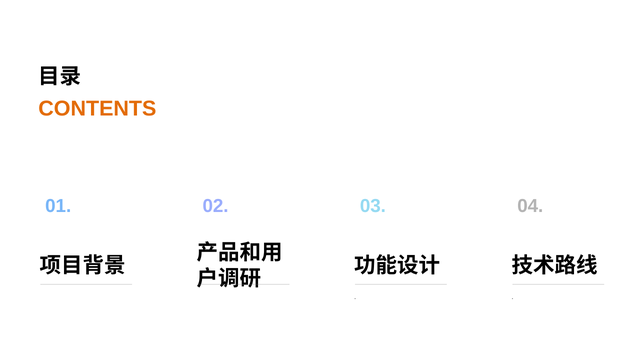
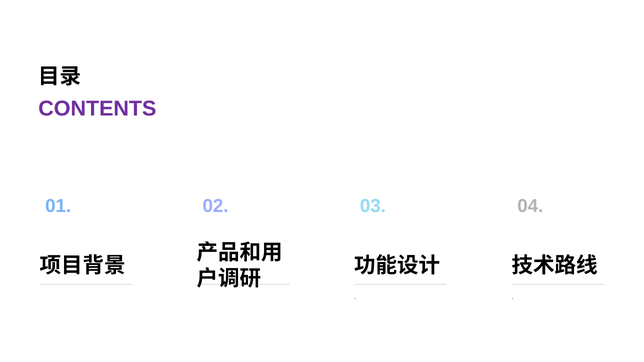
CONTENTS colour: orange -> purple (97, 109)
